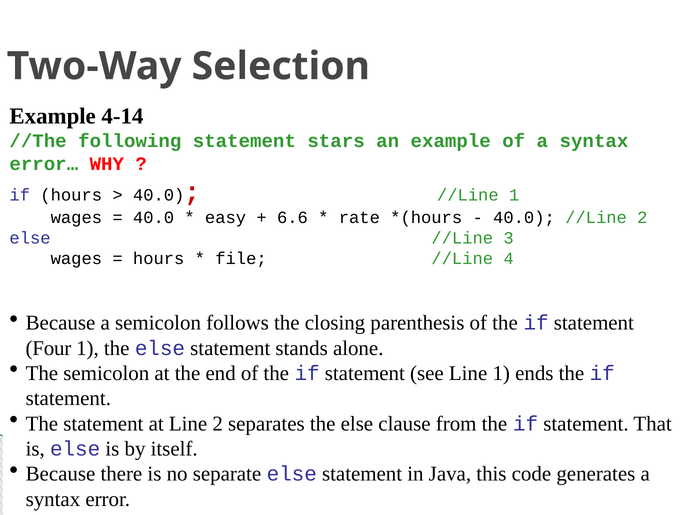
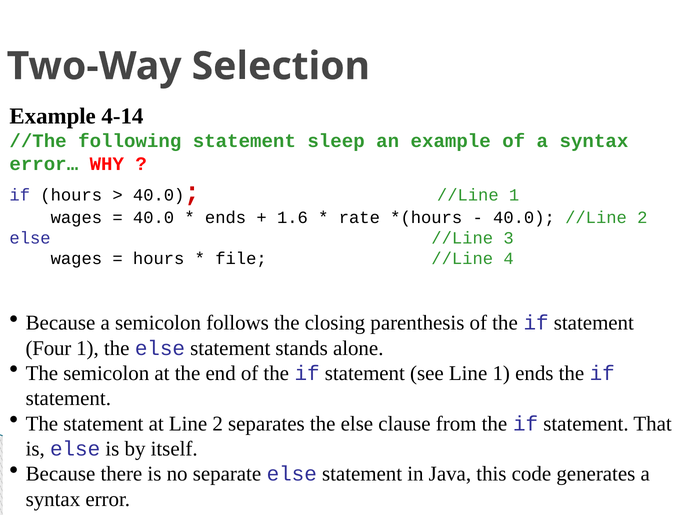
stars: stars -> sleep (336, 141)
easy: easy -> ends (226, 217)
6.6: 6.6 -> 1.6 (292, 217)
